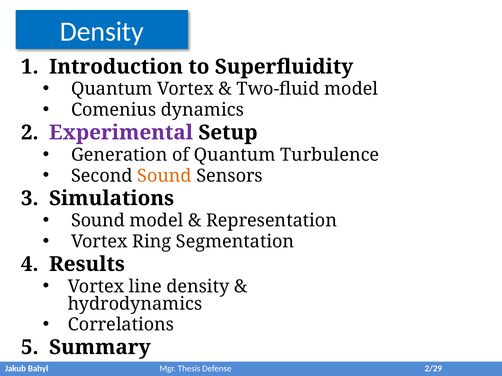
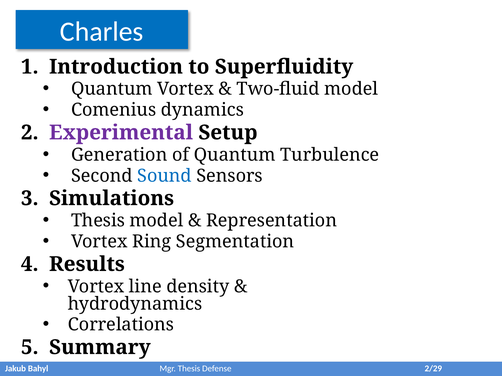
Density: Density -> Charles (102, 32)
Sound colour: orange -> blue (164, 176)
Sound: Sound -> Thesis (98, 221)
